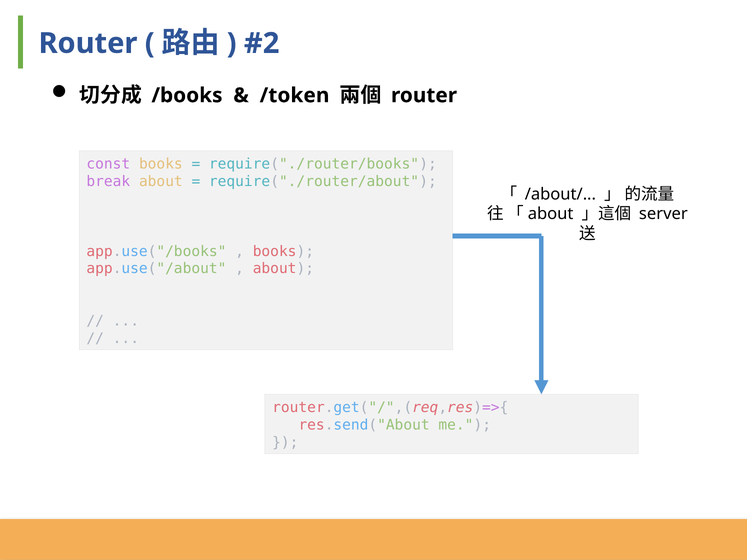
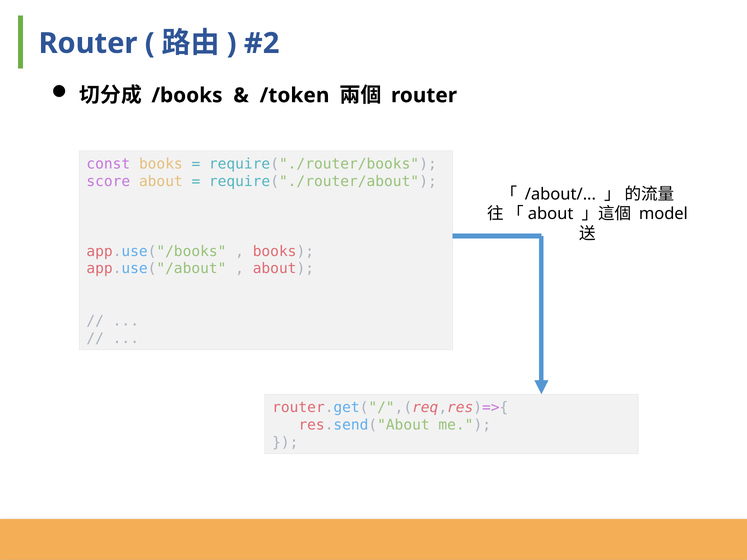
break: break -> score (108, 182)
server: server -> model (663, 214)
